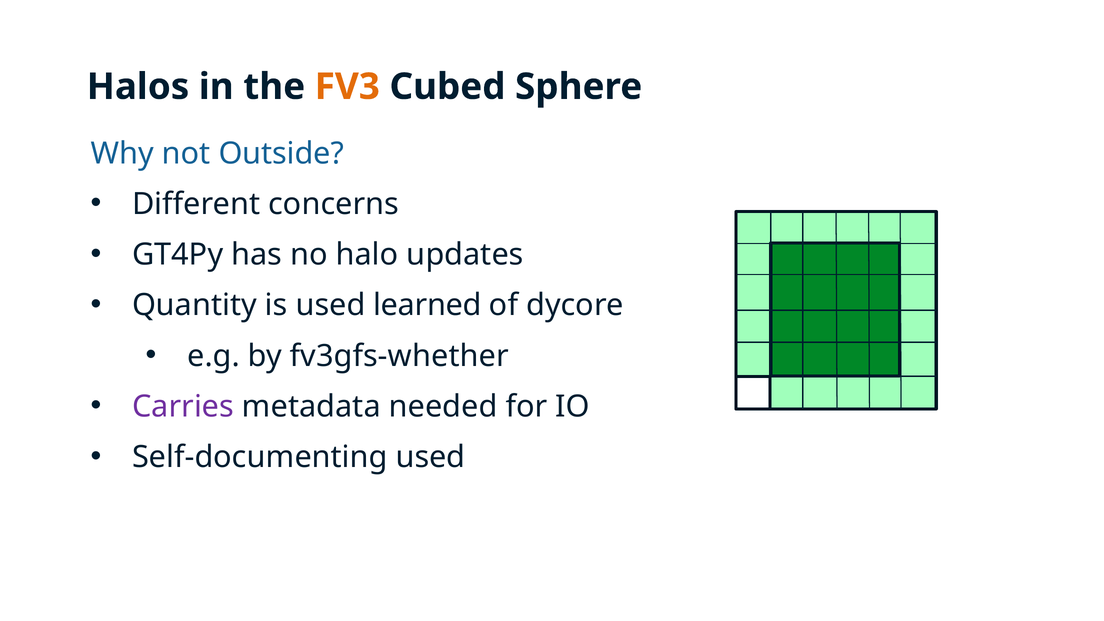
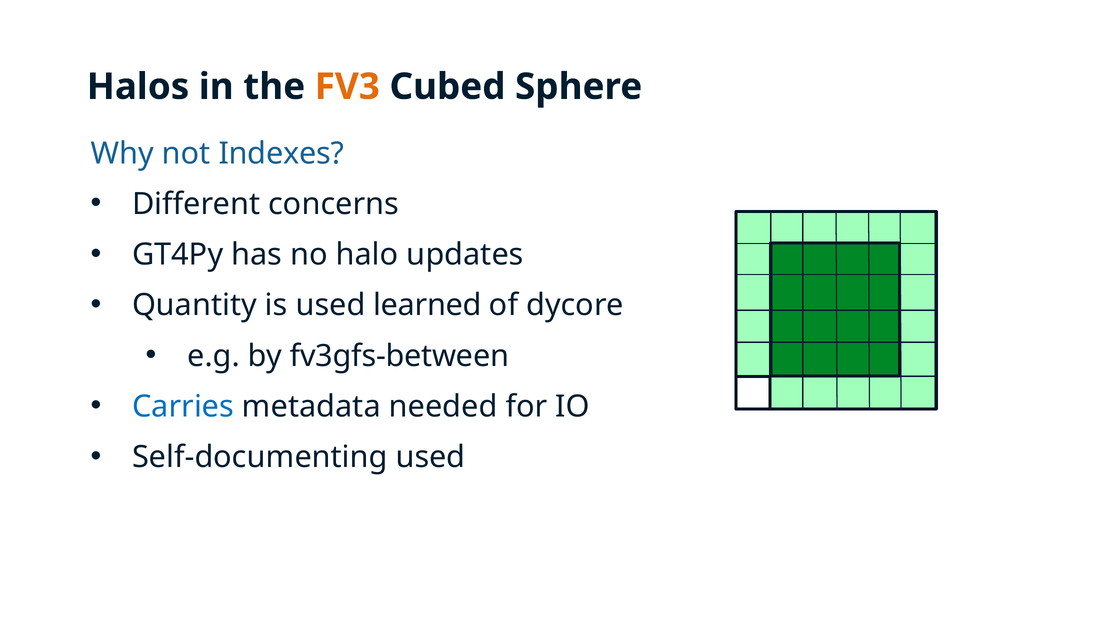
Outside: Outside -> Indexes (281, 153)
fv3gfs-whether: fv3gfs-whether -> fv3gfs-between (399, 356)
Carries colour: purple -> blue (183, 407)
